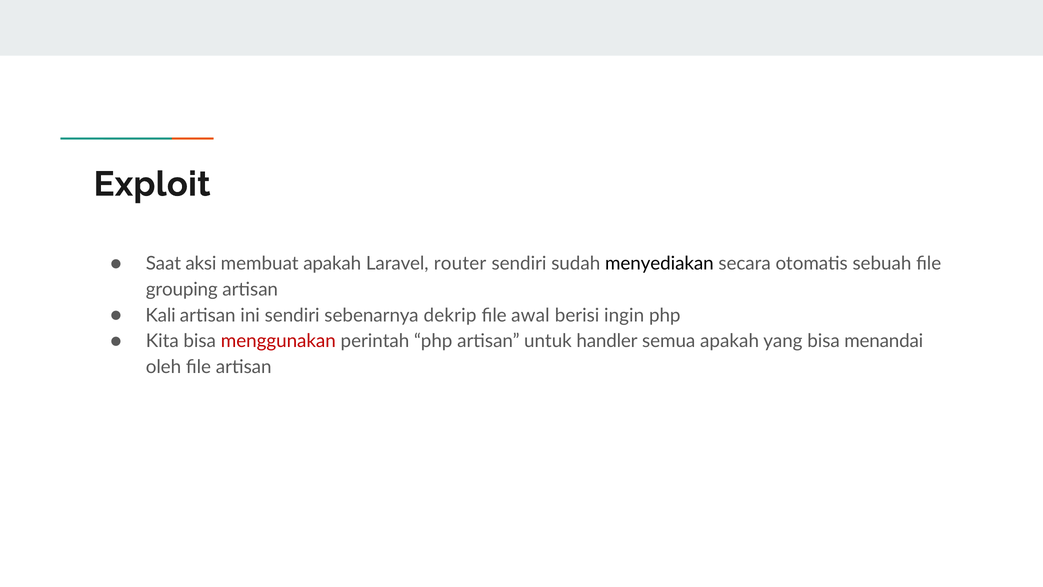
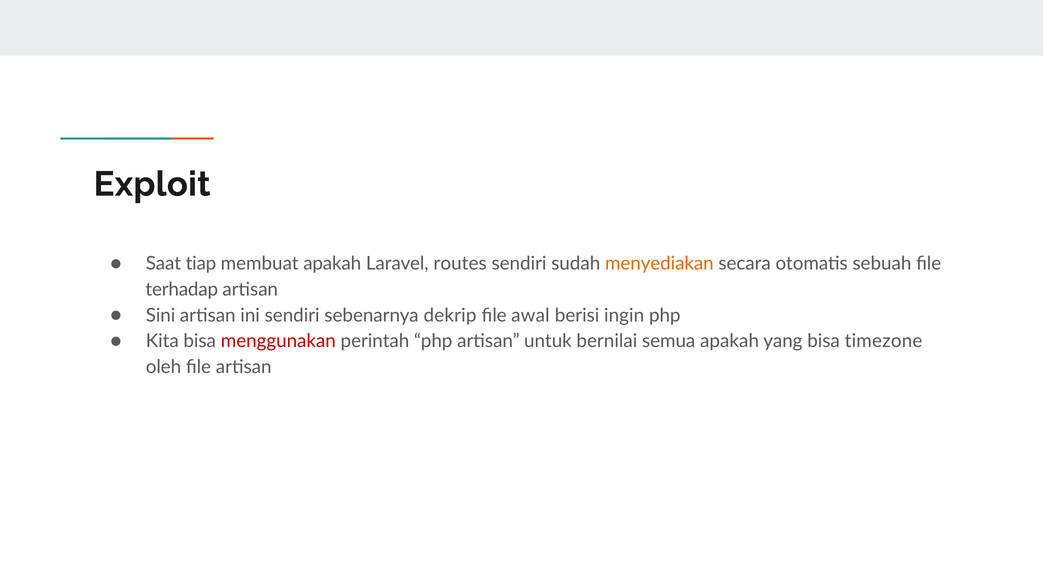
aksi: aksi -> tiap (201, 263)
router: router -> routes (460, 263)
menyediakan colour: black -> orange (659, 263)
grouping: grouping -> terhadap (182, 289)
Kali: Kali -> Sini (161, 315)
handler: handler -> bernilai (607, 341)
menandai: menandai -> timezone (884, 341)
